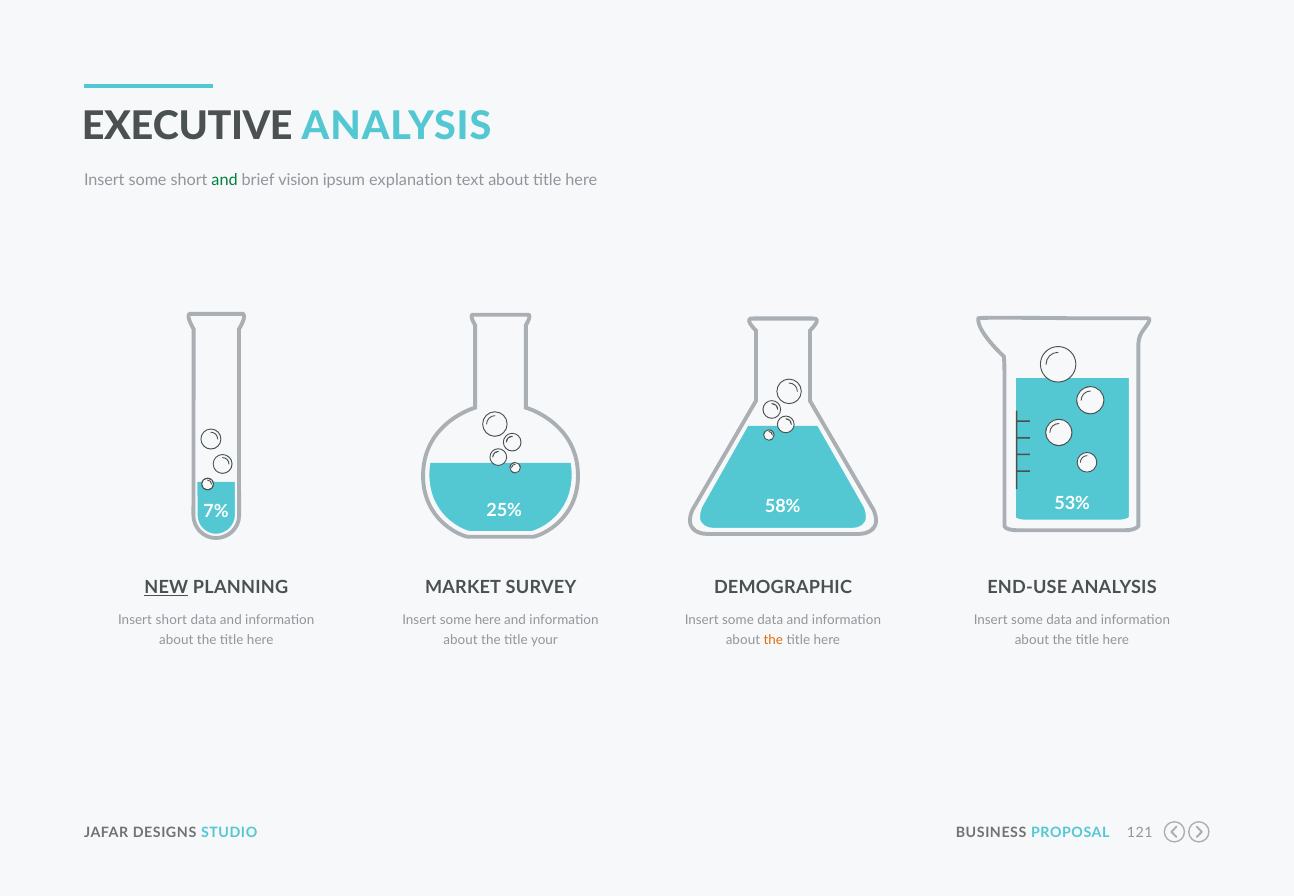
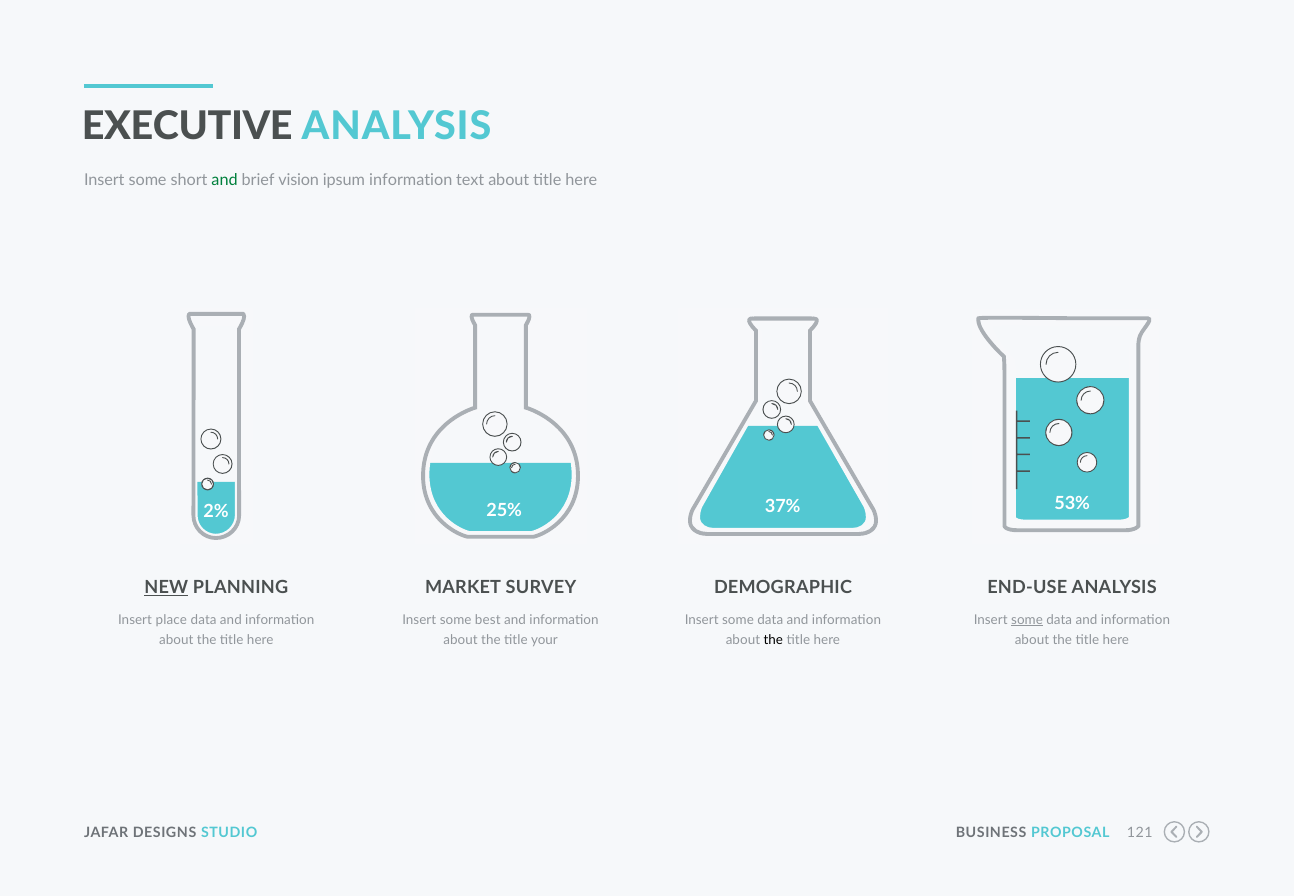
ipsum explanation: explanation -> information (411, 180)
58%: 58% -> 37% (783, 507)
7%: 7% -> 2% (216, 511)
Insert short: short -> place (171, 619)
some here: here -> best (488, 619)
some underline: none -> present (1027, 619)
the colour: orange -> black (773, 640)
